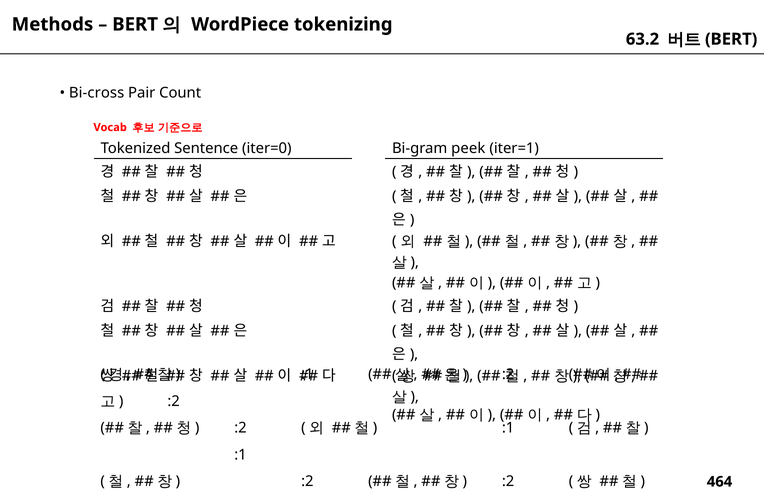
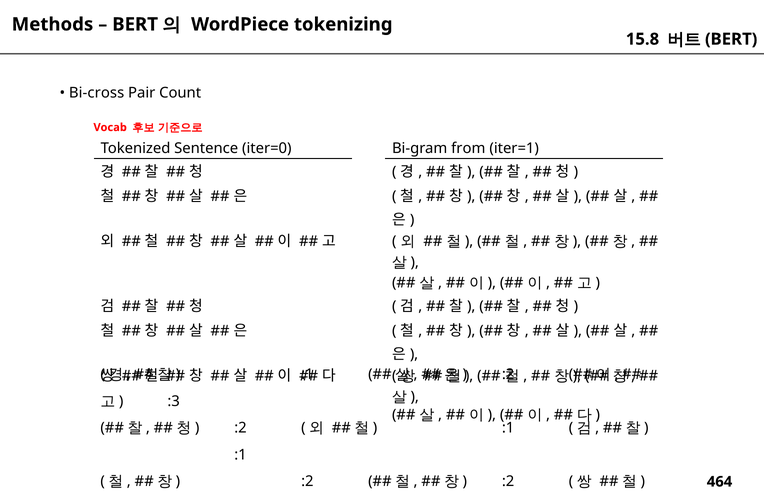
63.2: 63.2 -> 15.8 (643, 39)
peek: peek -> from (468, 148)
:2: :2 -> :3 (174, 401)
